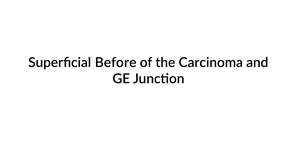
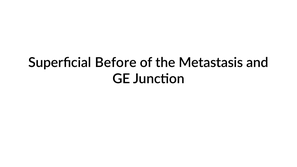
Carcinoma: Carcinoma -> Metastasis (211, 63)
